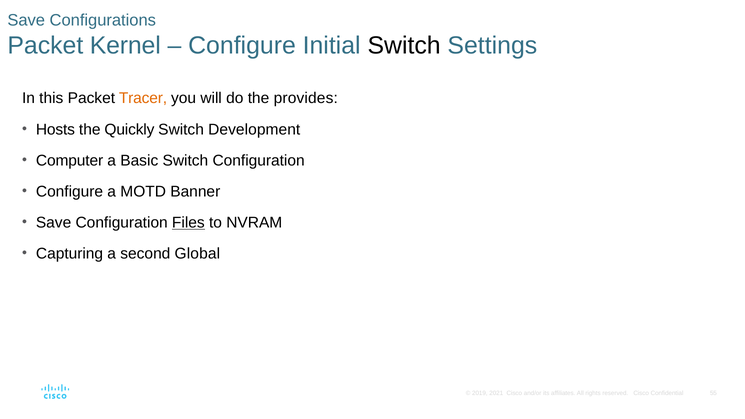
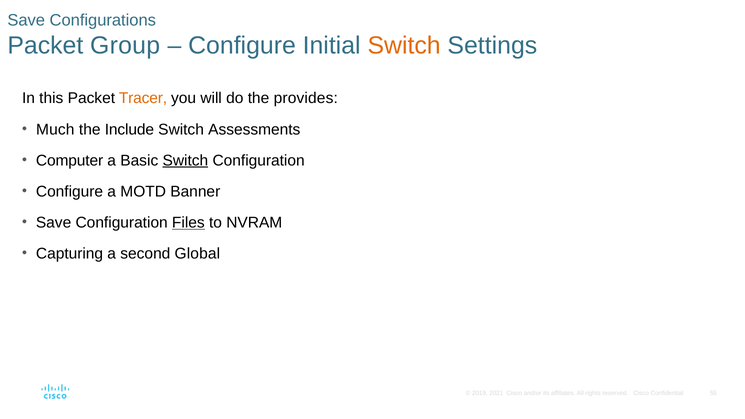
Kernel: Kernel -> Group (125, 45)
Switch colour: black -> orange (404, 45)
Hosts: Hosts -> Much (55, 129)
Quickly: Quickly -> Include (129, 129)
Development: Development -> Assessments (254, 129)
Switch underline: none -> present (185, 161)
